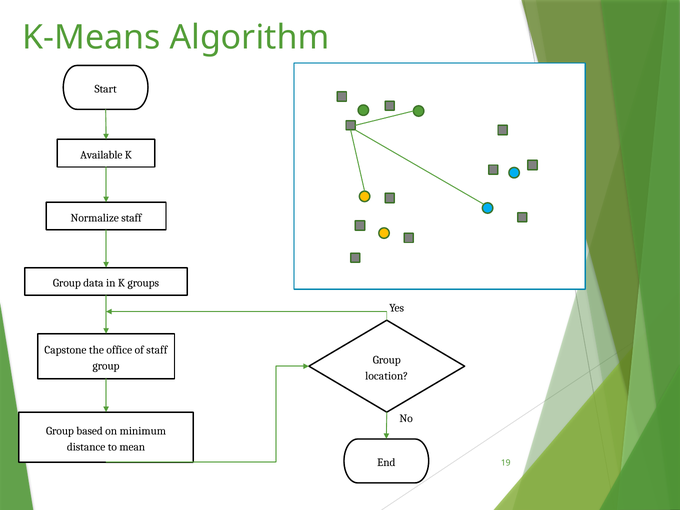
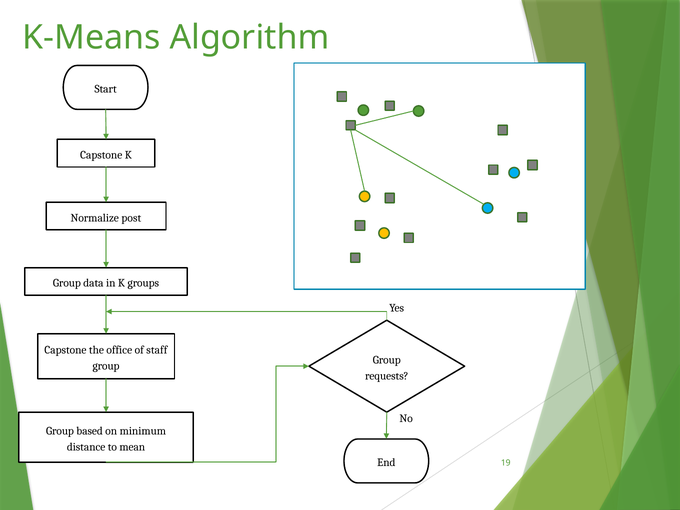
Available: Available -> Capstone (101, 155)
Normalize staff: staff -> post (131, 218)
location: location -> requests (387, 376)
